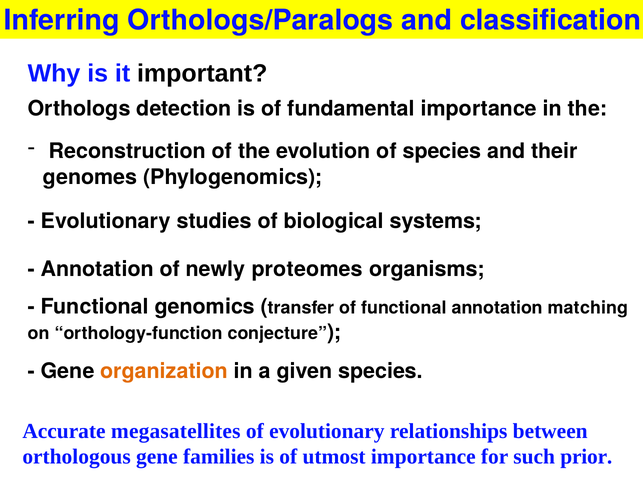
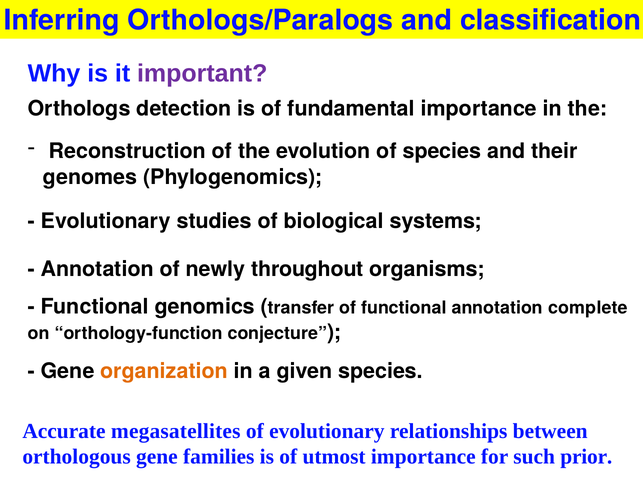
important colour: black -> purple (202, 73)
proteomes: proteomes -> throughout (307, 269)
matching: matching -> complete (588, 308)
